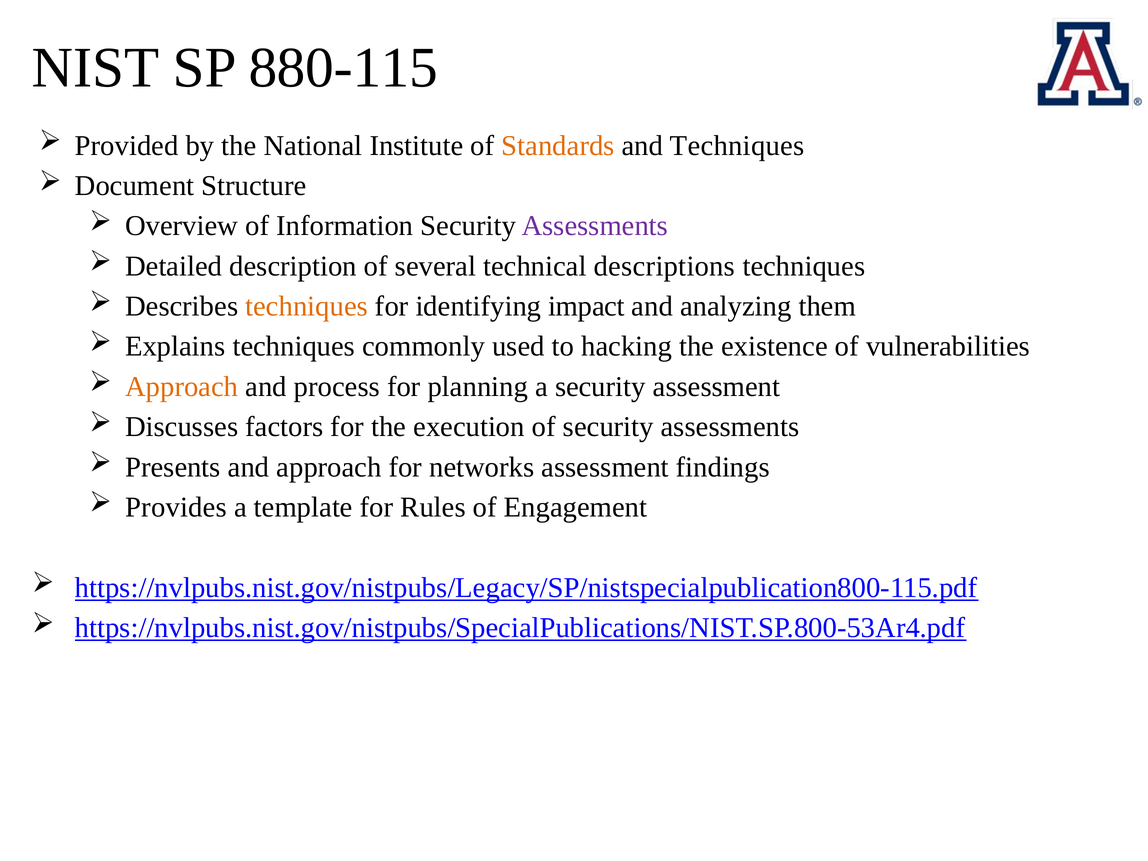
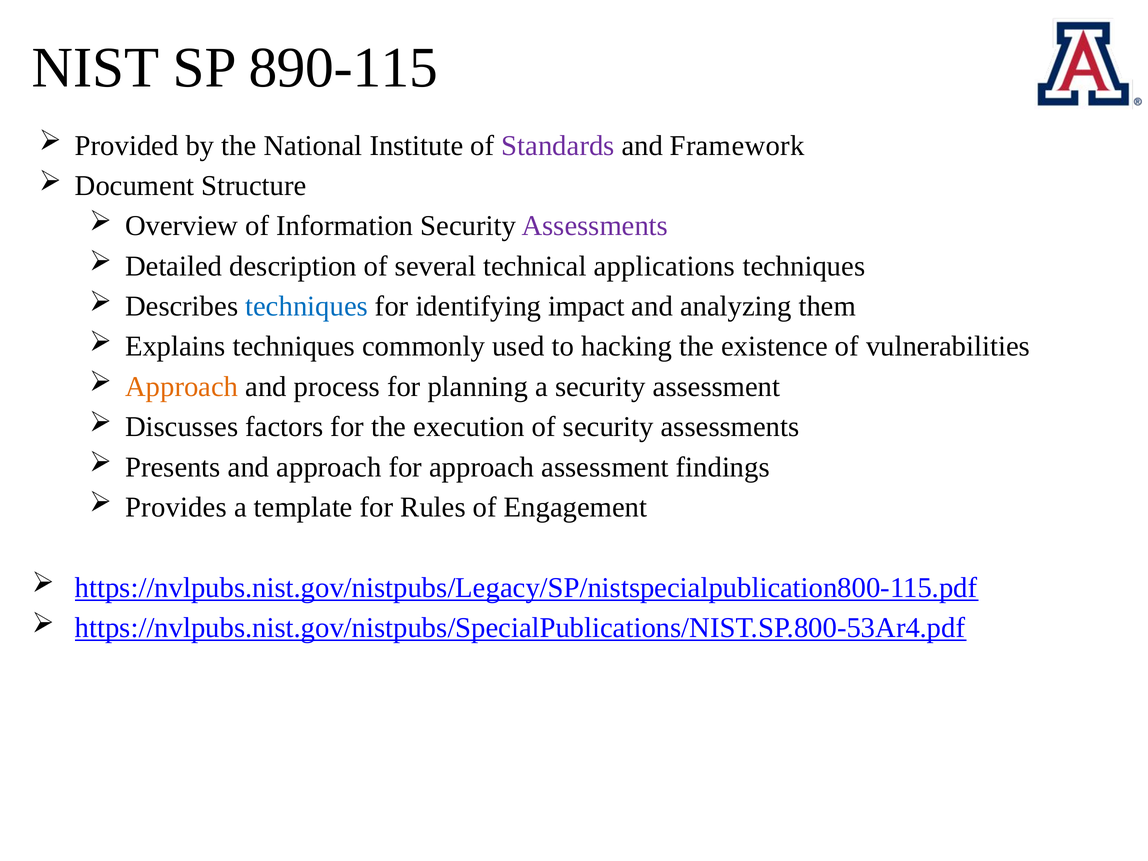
880-115: 880-115 -> 890-115 (343, 68)
Standards colour: orange -> purple (558, 146)
and Techniques: Techniques -> Framework (737, 146)
descriptions: descriptions -> applications (664, 266)
techniques colour: orange -> blue (307, 306)
for networks: networks -> approach (482, 467)
